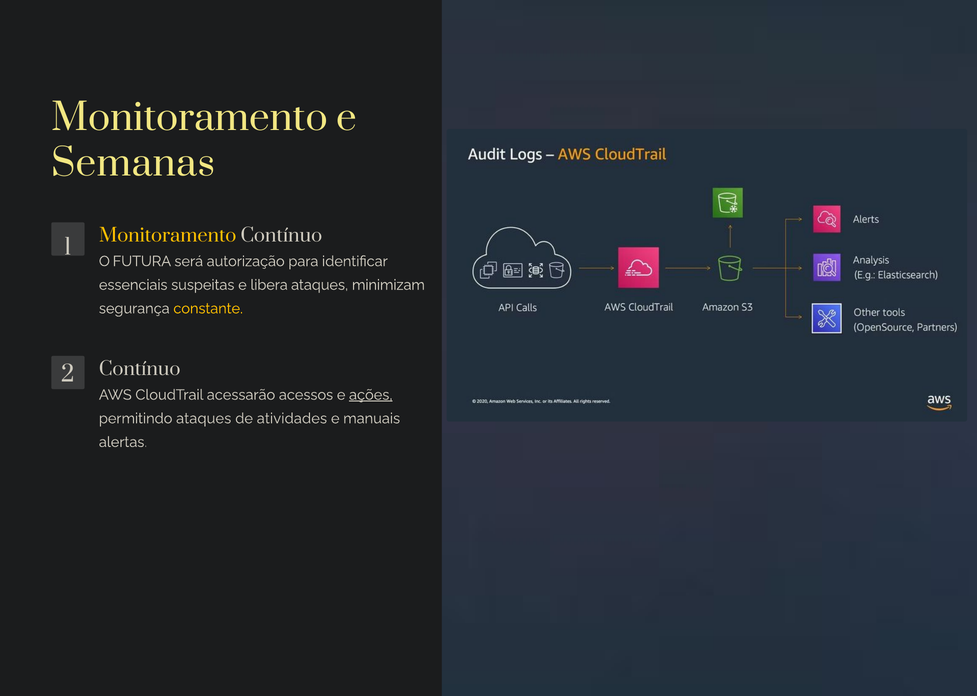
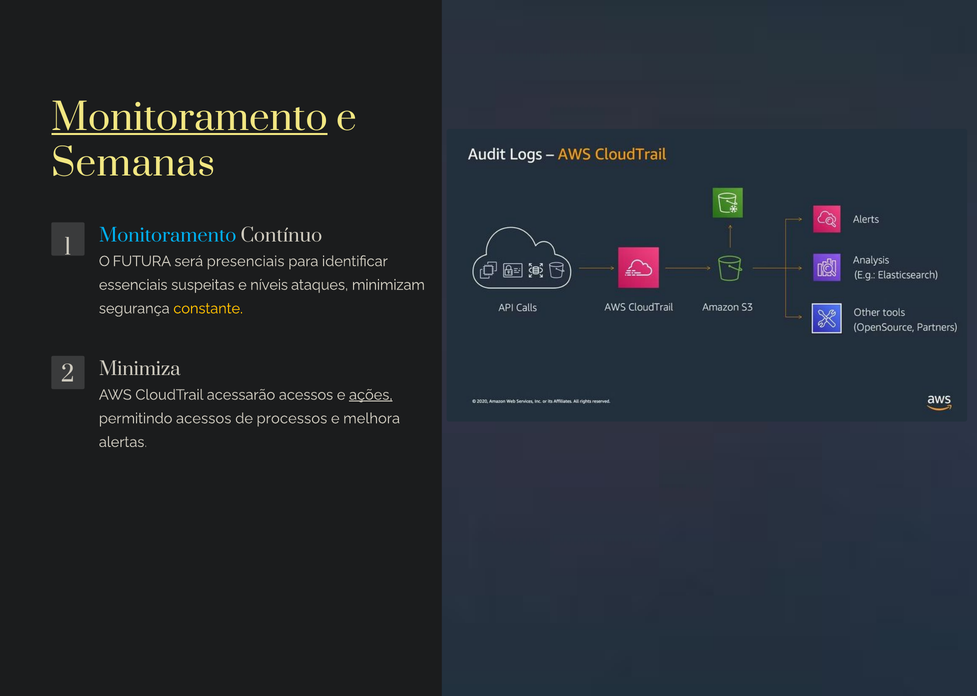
Monitoramento underline: none -> present (189, 118)
Monitoramento colour: yellow -> light blue (168, 236)
autorização: autorização -> presenciais (246, 261)
libera: libera -> níveis (269, 285)
2 Contínuo: Contínuo -> Minimiza (140, 369)
permitindo ataques: ataques -> acessos (204, 418)
atividades: atividades -> processos (292, 418)
manuais: manuais -> melhora (372, 418)
